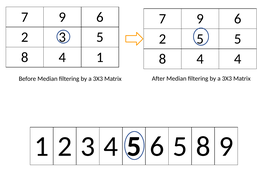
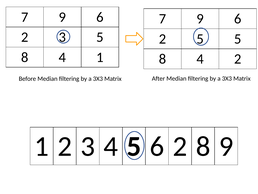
4 4: 4 -> 2 (238, 59)
5 6 5: 5 -> 2 (180, 146)
